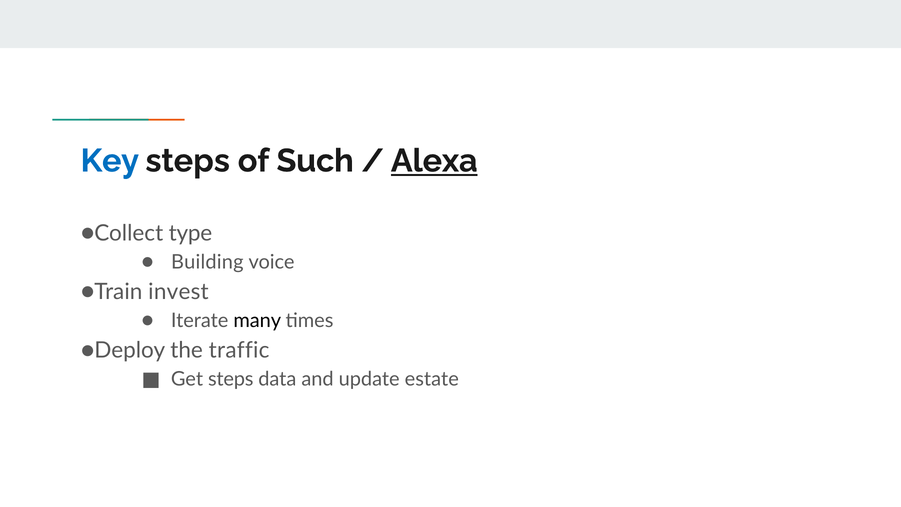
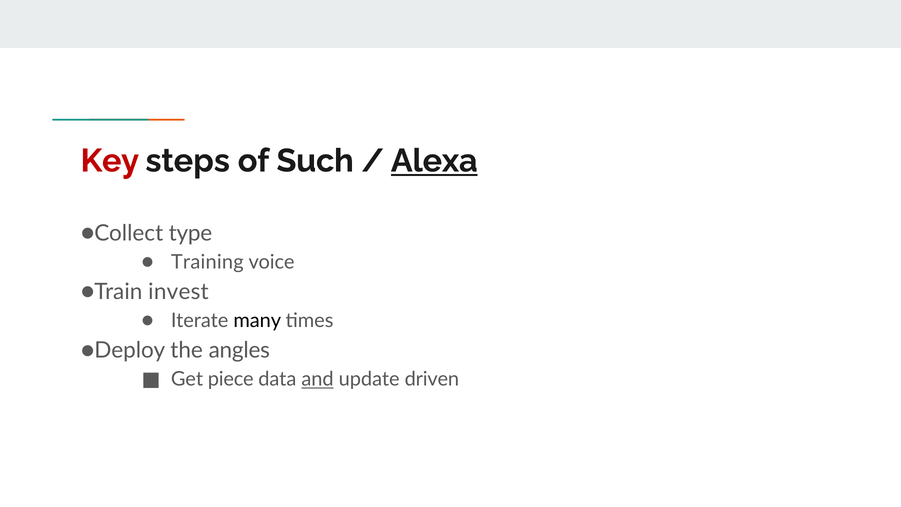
Key colour: blue -> red (110, 161)
Building: Building -> Training (207, 262)
traffic: traffic -> angles (239, 350)
Get steps: steps -> piece (231, 379)
and underline: none -> present (318, 379)
estate: estate -> driven (432, 379)
